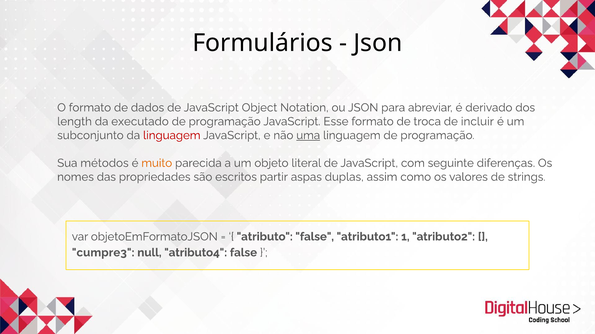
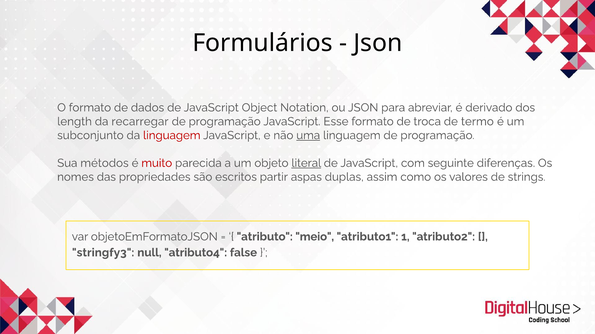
executado: executado -> recarregar (140, 122)
incluir: incluir -> termo (477, 122)
muito colour: orange -> red (157, 163)
literal underline: none -> present (306, 163)
atributo false: false -> meio (315, 237)
cumpre3: cumpre3 -> stringfy3 (103, 253)
